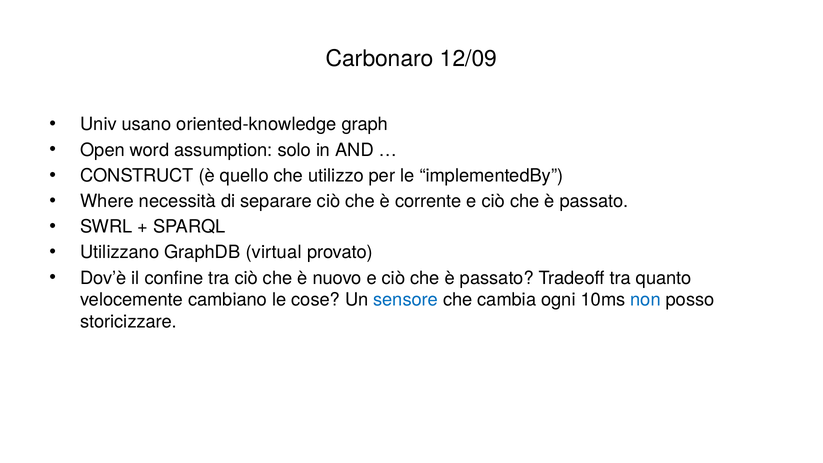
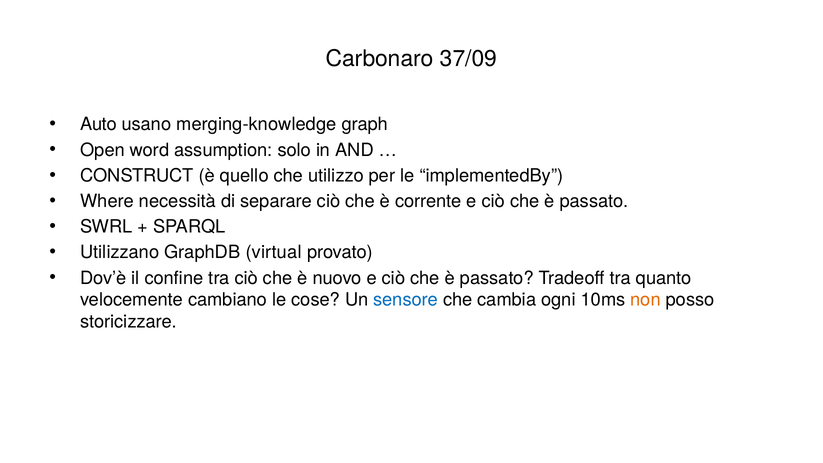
12/09: 12/09 -> 37/09 (469, 59)
Univ: Univ -> Auto (99, 124)
oriented-knowledge: oriented-knowledge -> merging-knowledge (256, 124)
non colour: blue -> orange (646, 300)
